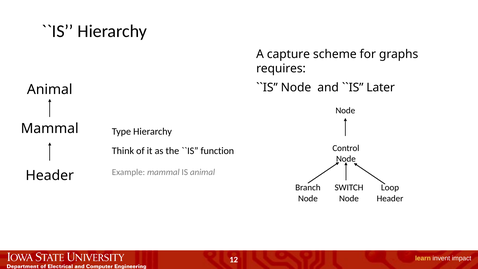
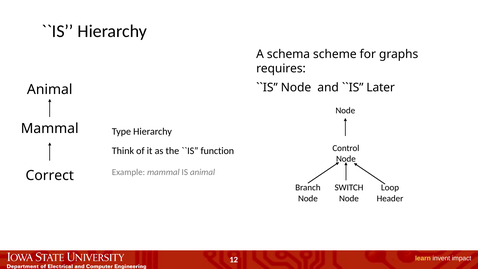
capture: capture -> schema (288, 54)
Header: Header -> Correct (50, 176)
